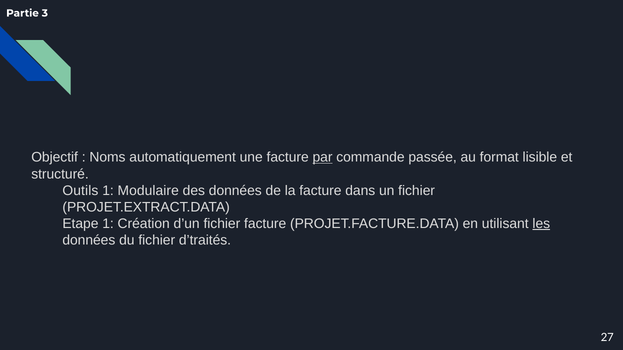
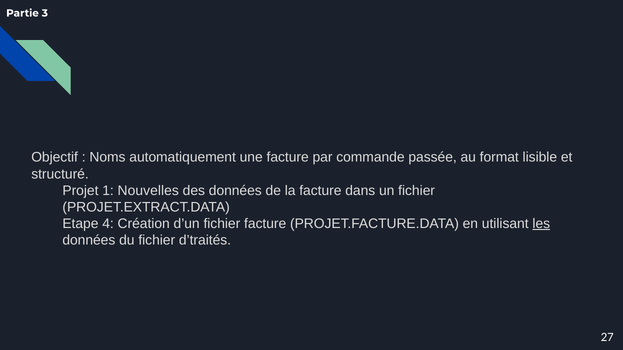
par underline: present -> none (323, 158)
Outils: Outils -> Projet (80, 191)
Modulaire: Modulaire -> Nouvelles (148, 191)
Etape 1: 1 -> 4 (108, 224)
